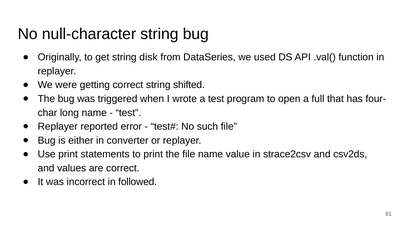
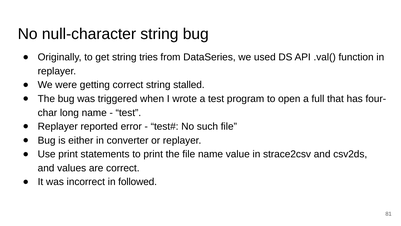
disk: disk -> tries (149, 57)
shifted: shifted -> stalled (189, 85)
